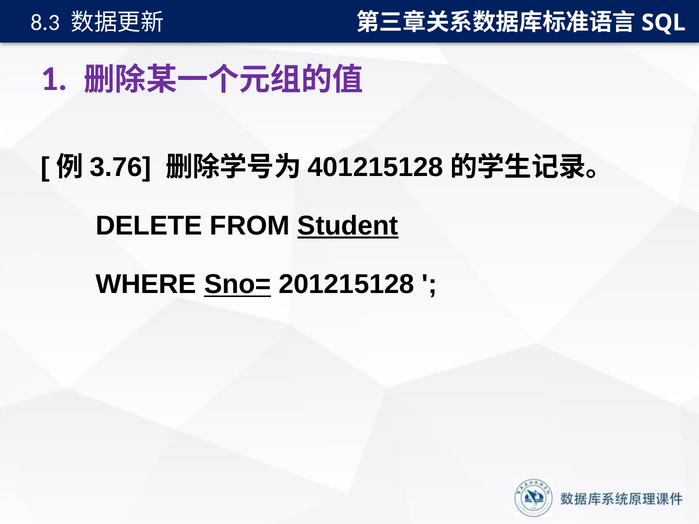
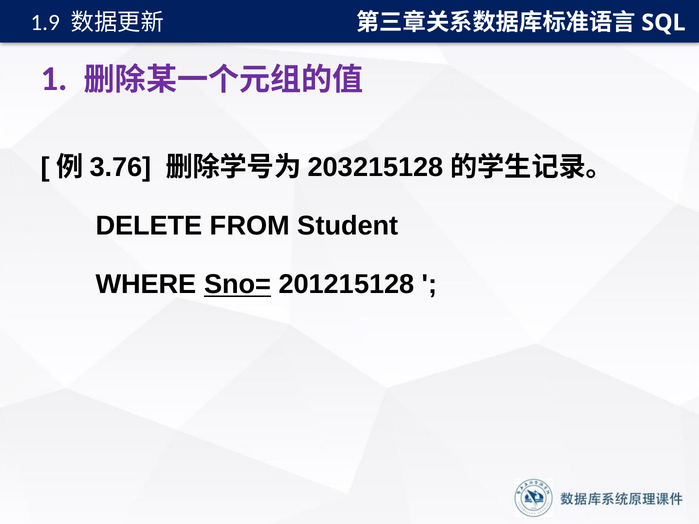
8.3: 8.3 -> 1.9 (45, 23)
401215128: 401215128 -> 203215128 (376, 167)
Student underline: present -> none (348, 226)
